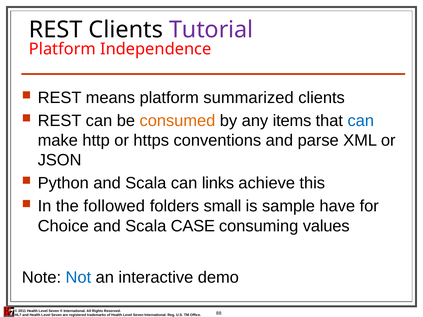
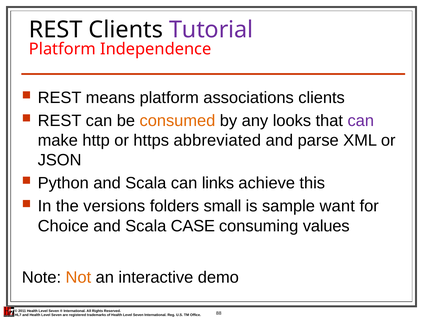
summarized: summarized -> associations (249, 98)
items: items -> looks (292, 121)
can colour: blue -> purple (361, 121)
conventions: conventions -> abbreviated (217, 141)
followed: followed -> versions (114, 206)
have: have -> want (337, 206)
Not colour: blue -> orange (78, 278)
